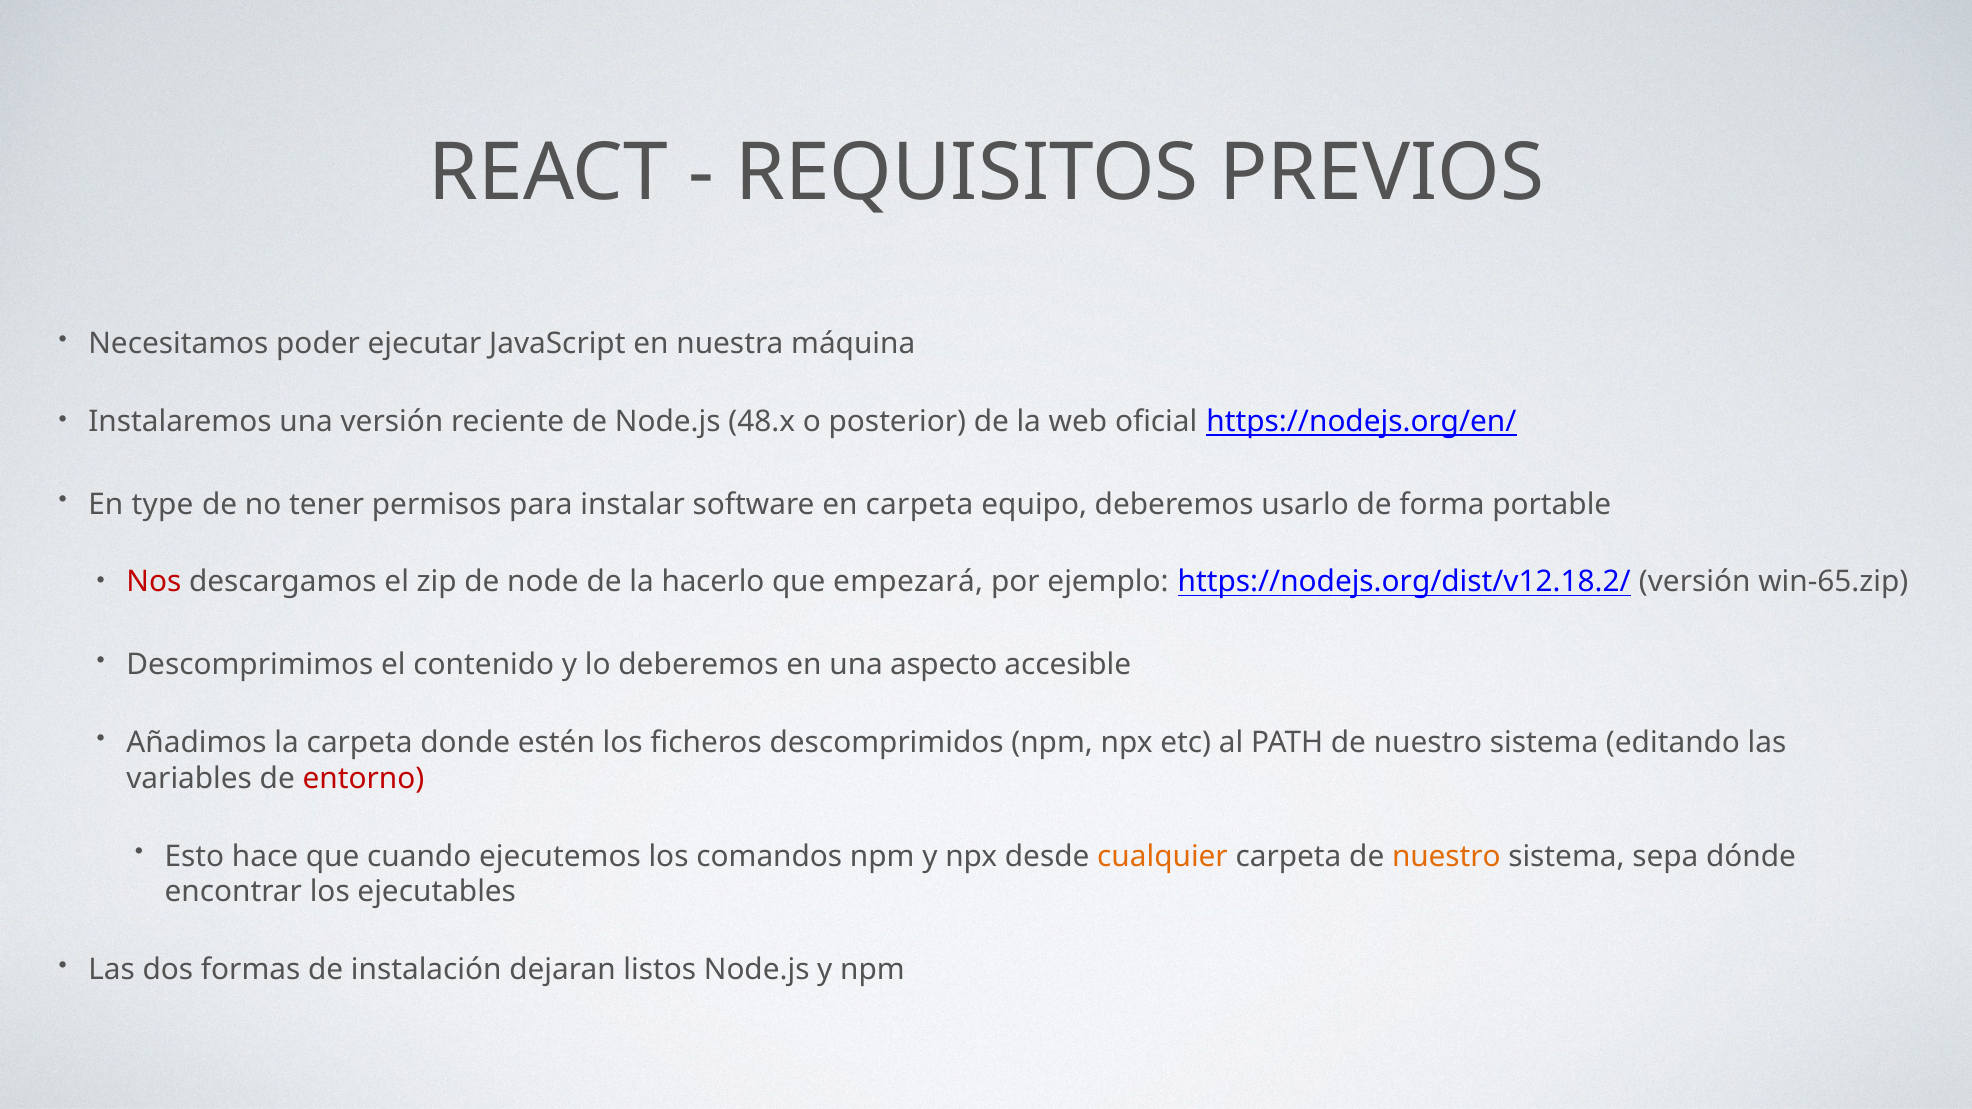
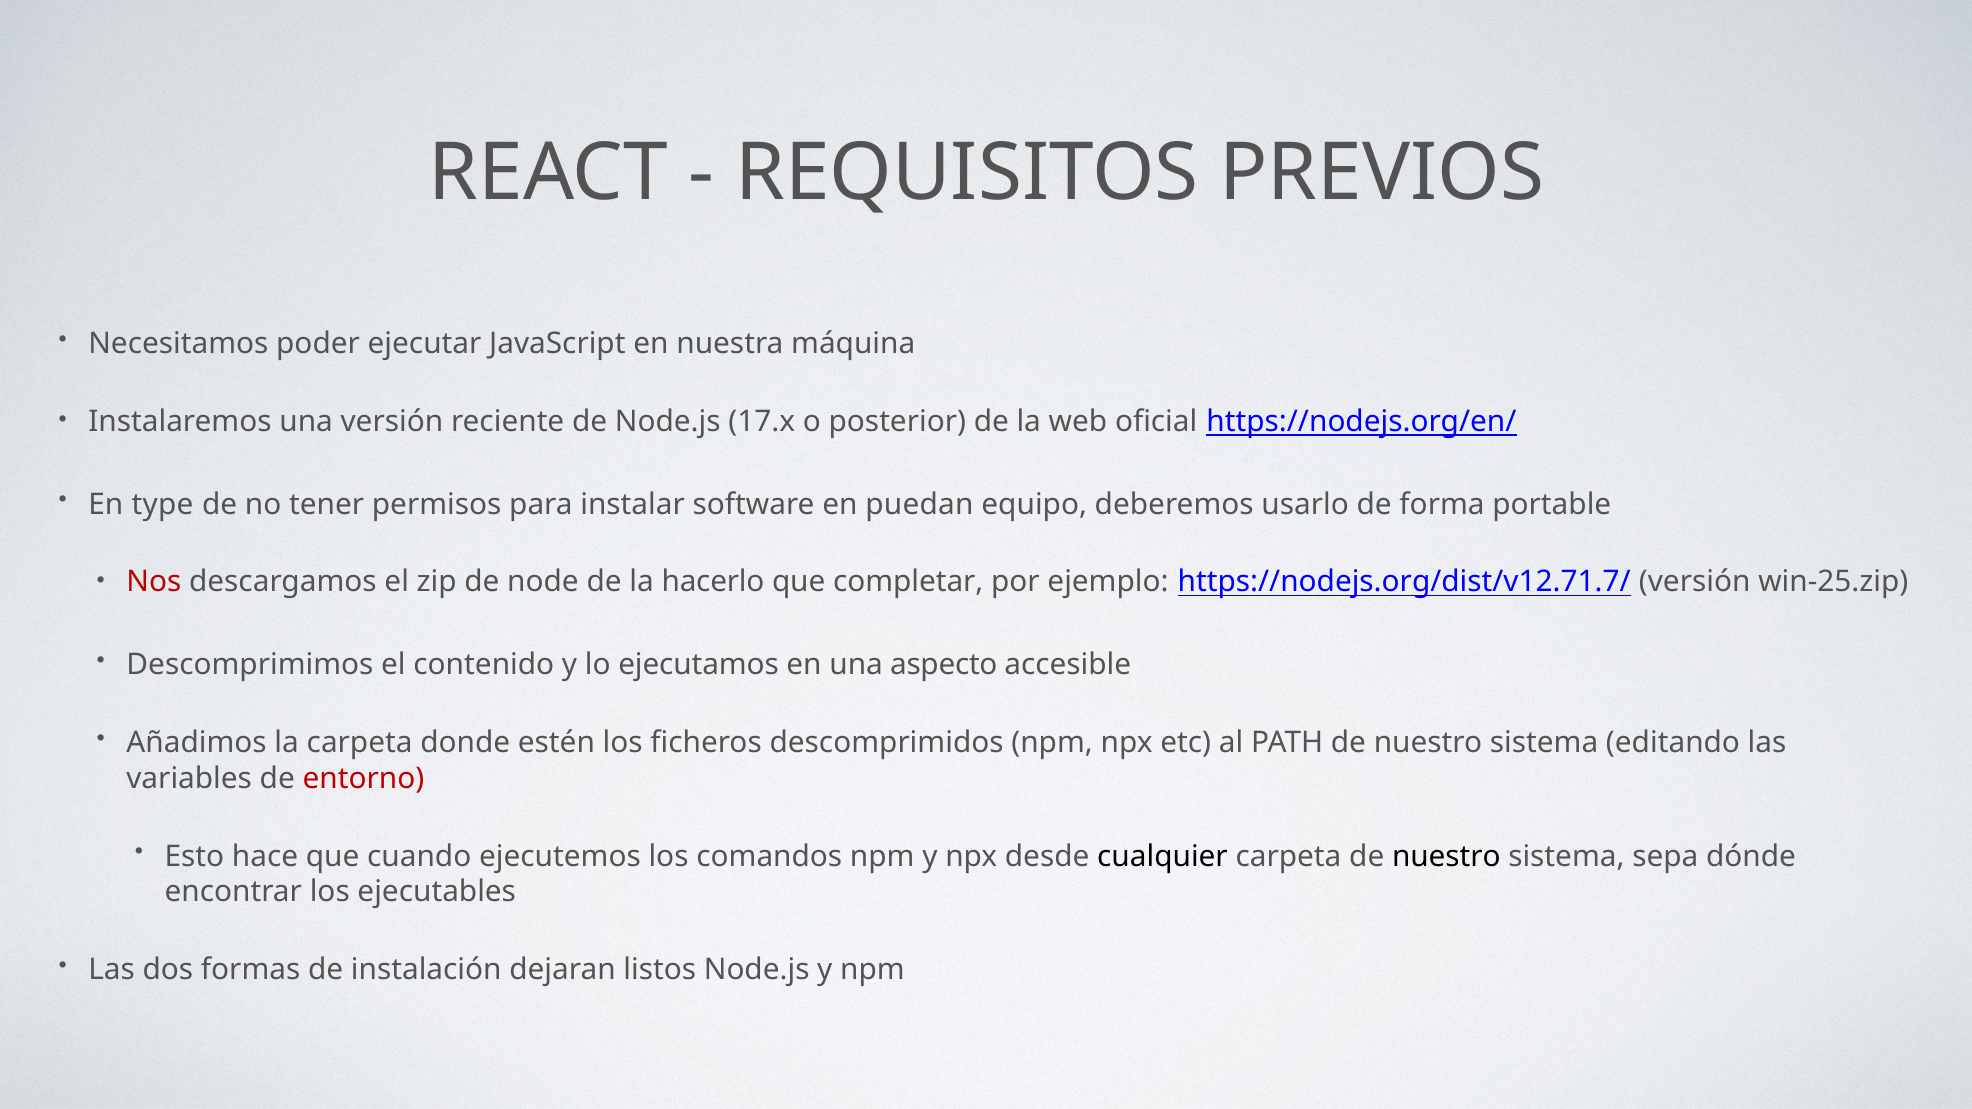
48.x: 48.x -> 17.x (762, 422)
en carpeta: carpeta -> puedan (919, 504)
empezará: empezará -> completar (908, 582)
https://nodejs.org/dist/v12.18.2/: https://nodejs.org/dist/v12.18.2/ -> https://nodejs.org/dist/v12.71.7/ (1404, 582)
win-65.zip: win-65.zip -> win-25.zip (1833, 582)
lo deberemos: deberemos -> ejecutamos (699, 665)
cualquier colour: orange -> black (1162, 856)
nuestro colour: orange -> black (1446, 856)
